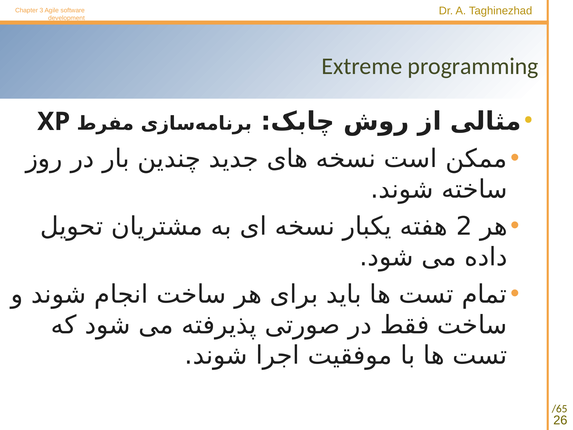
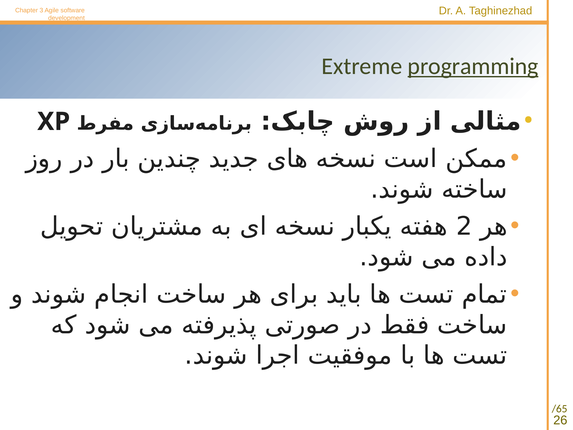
programming underline: none -> present (473, 66)
